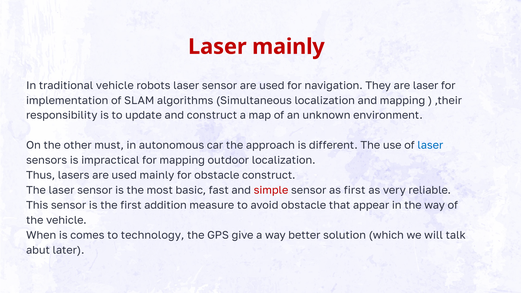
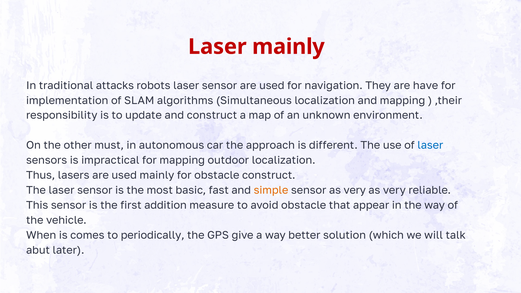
traditional vehicle: vehicle -> attacks (115, 85)
are laser: laser -> have (426, 85)
simple colour: red -> orange (271, 190)
sensor as first: first -> very (355, 190)
technology: technology -> periodically (153, 235)
